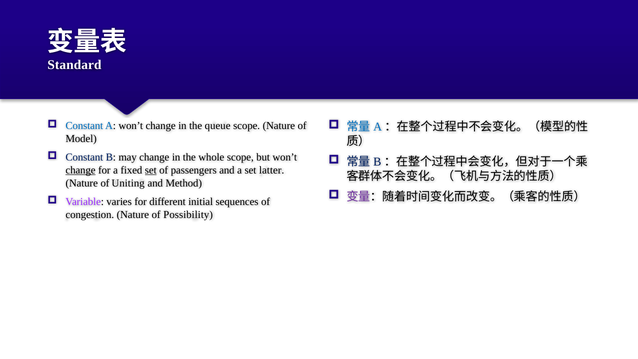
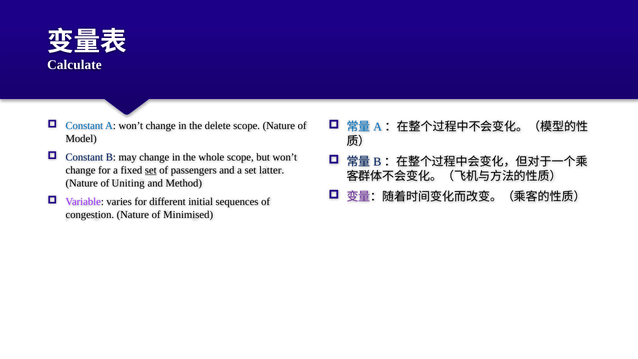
Standard: Standard -> Calculate (74, 65)
queue: queue -> delete (218, 126)
change underline: present -> none (81, 170)
Possibility: Possibility -> Minimised (188, 215)
